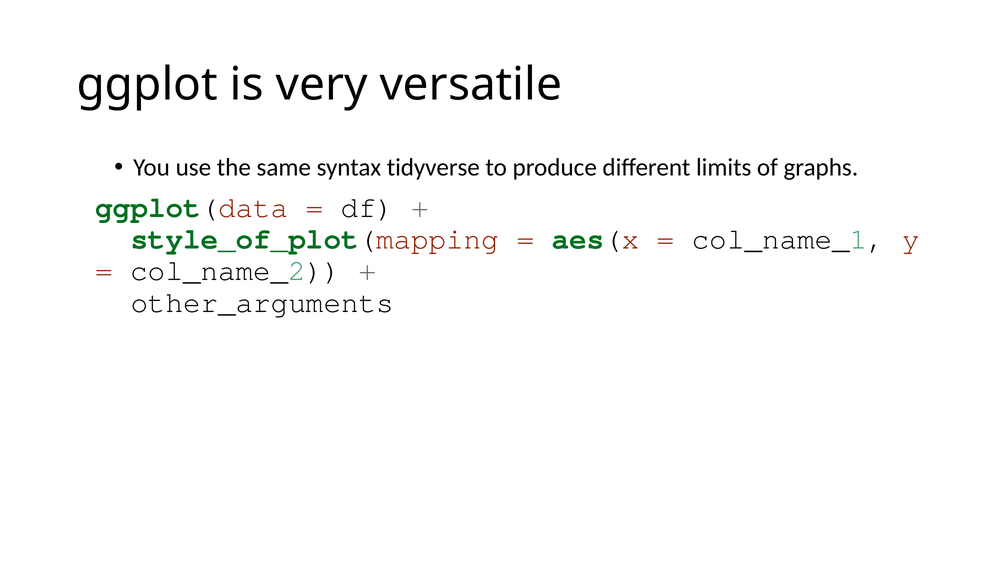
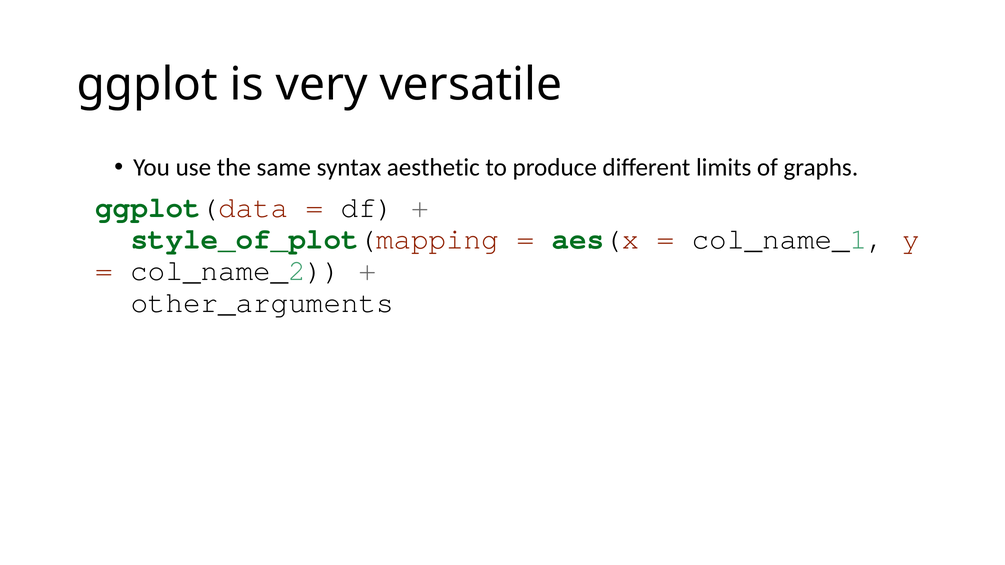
tidyverse: tidyverse -> aesthetic (433, 168)
